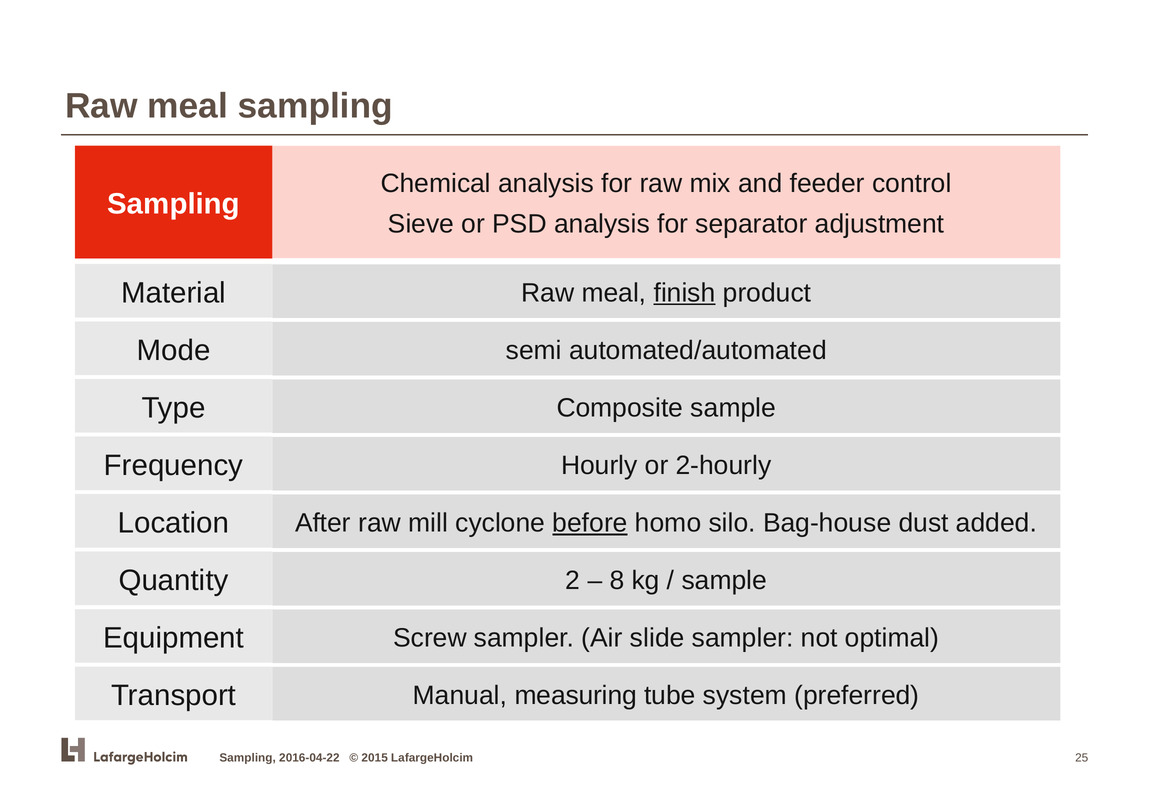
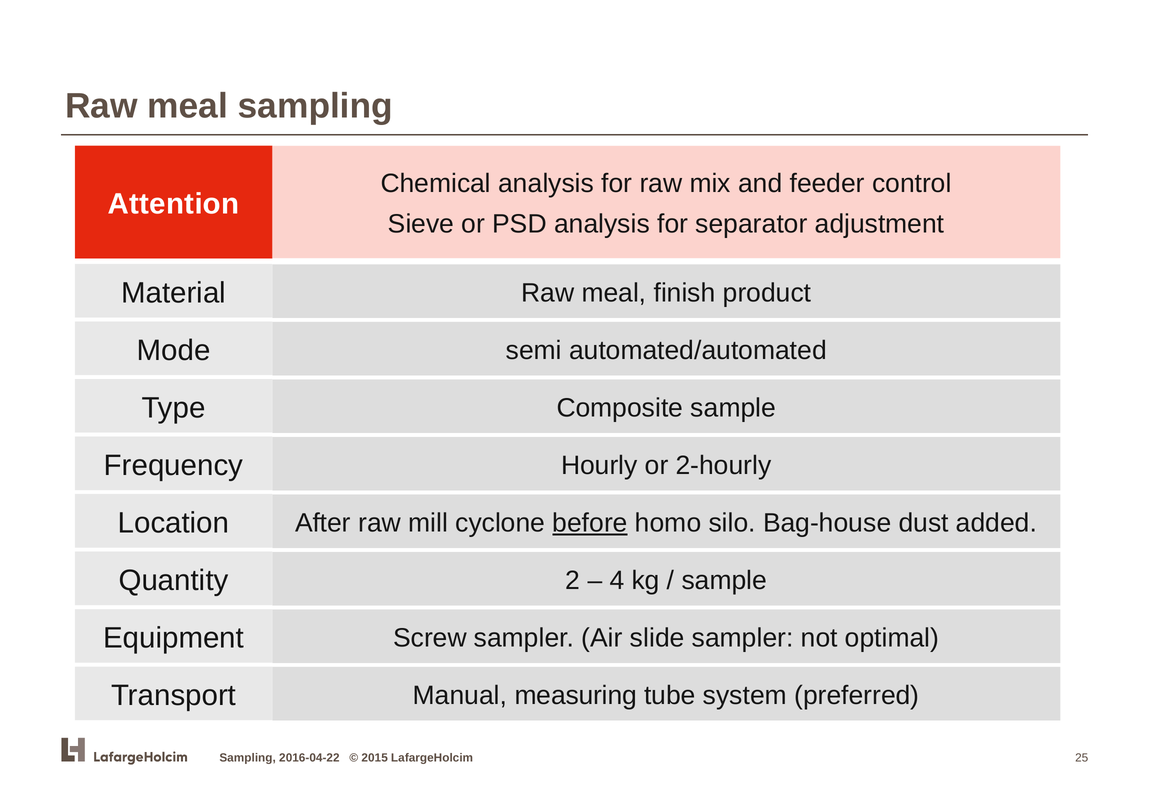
Sampling: Sampling -> Attention (173, 204)
finish underline: present -> none (685, 293)
8: 8 -> 4 (617, 580)
